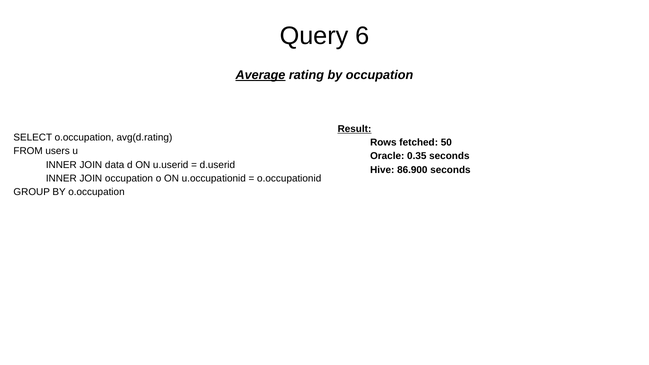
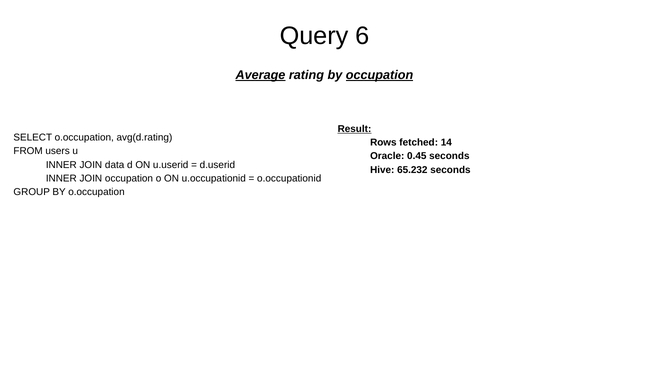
occupation underline: none -> present (380, 75)
50: 50 -> 14 (446, 143)
0.35: 0.35 -> 0.45 (417, 156)
86.900: 86.900 -> 65.232 (412, 170)
